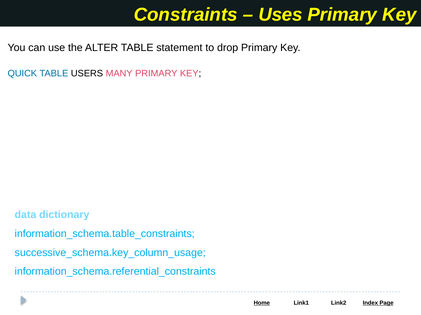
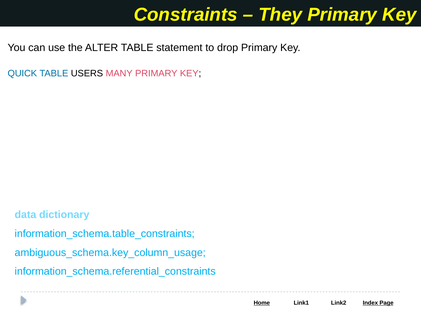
Uses: Uses -> They (280, 15)
successive_schema.key_column_usage: successive_schema.key_column_usage -> ambiguous_schema.key_column_usage (110, 253)
